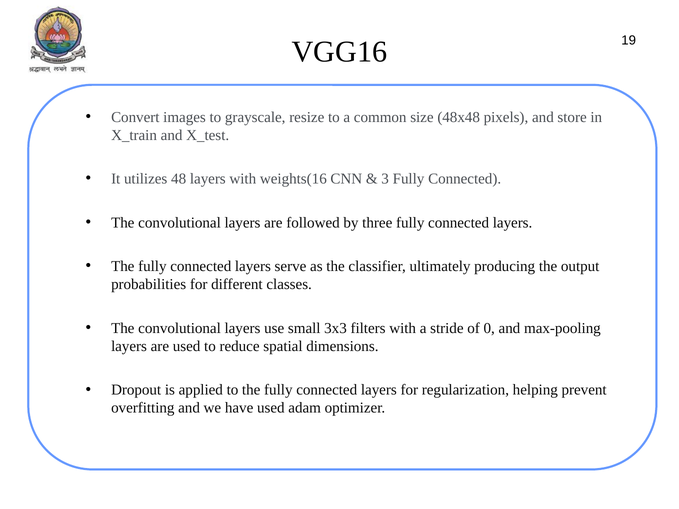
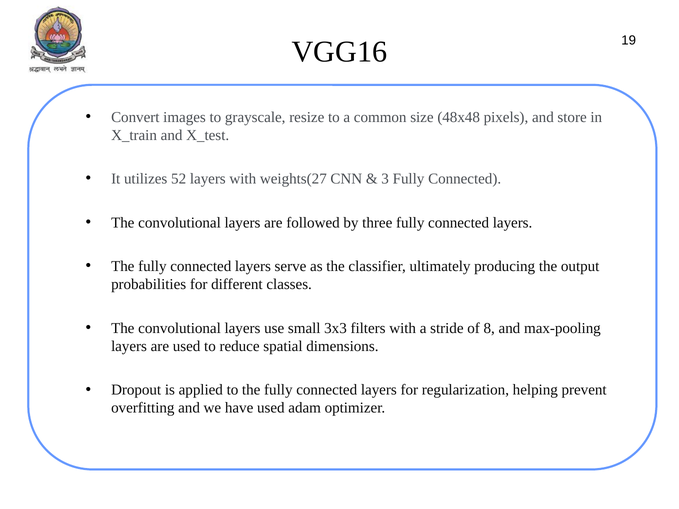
48: 48 -> 52 (179, 179)
weights(16: weights(16 -> weights(27 (293, 179)
0: 0 -> 8 (489, 328)
